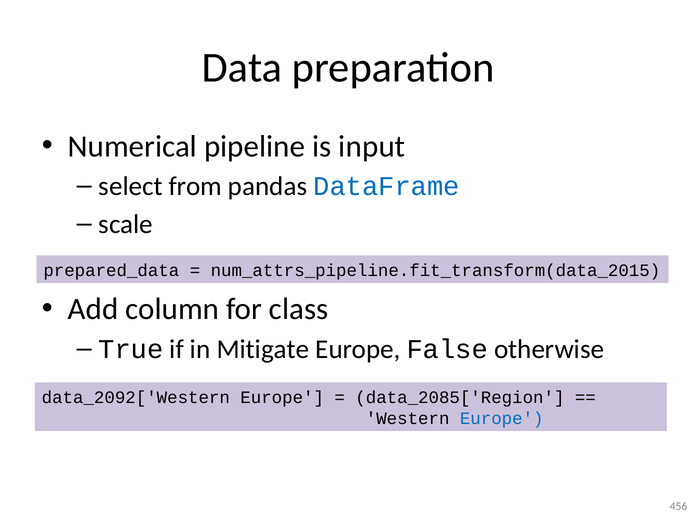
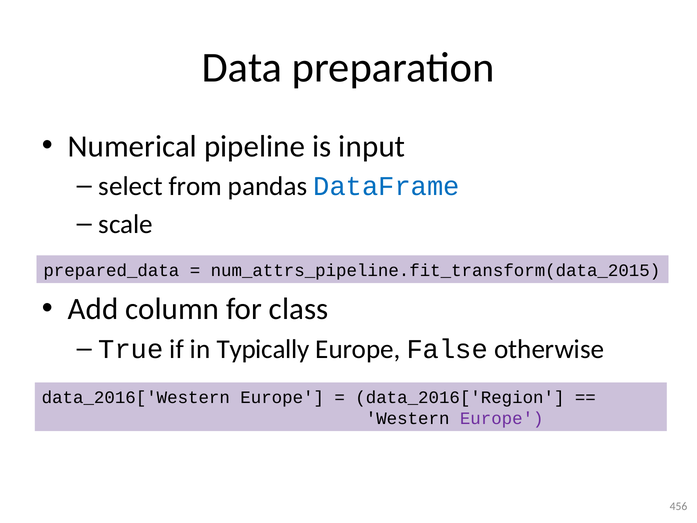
Mitigate: Mitigate -> Typically (263, 349)
data_2092['Western: data_2092['Western -> data_2016['Western (136, 397)
data_2085['Region: data_2085['Region -> data_2016['Region (460, 397)
Europe colour: blue -> purple (502, 418)
